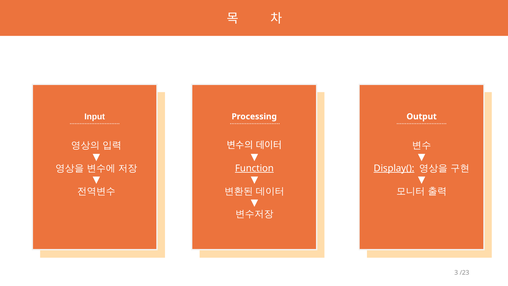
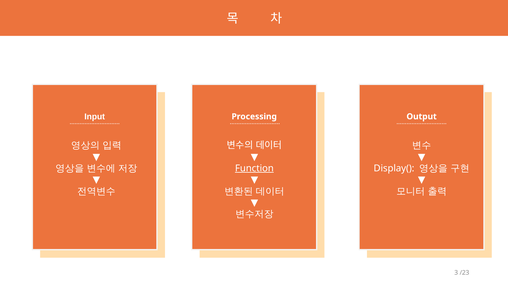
Display( underline: present -> none (394, 168)
